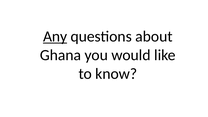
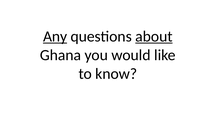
about underline: none -> present (154, 36)
